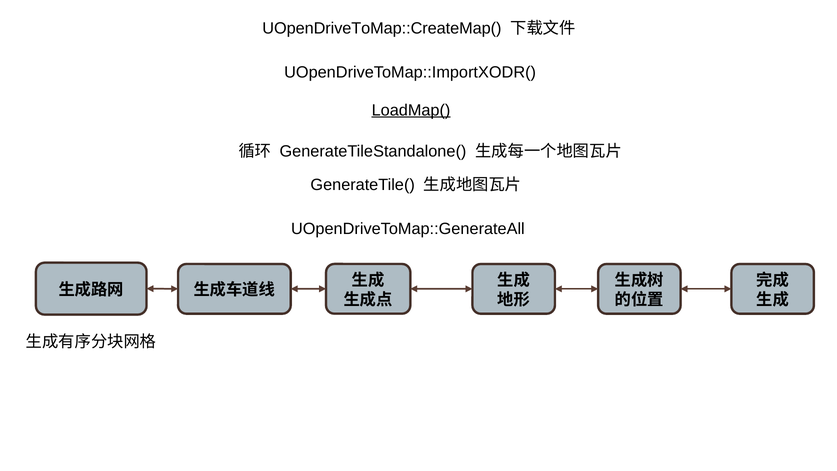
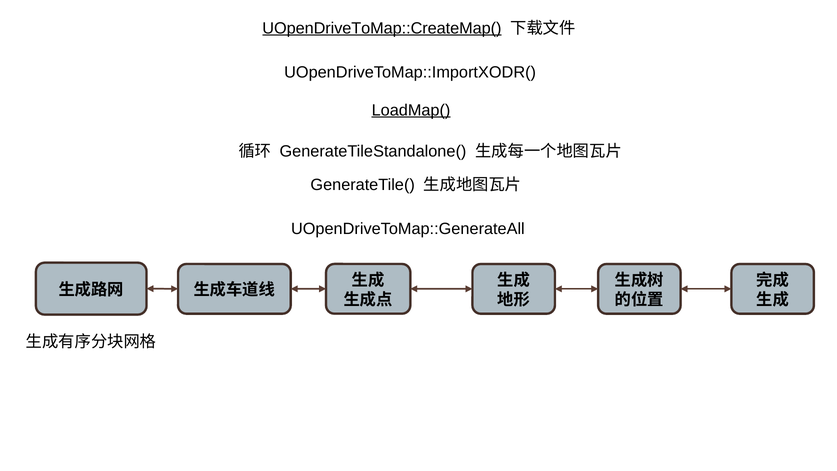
UOpenDriveToMap::CreateMap( underline: none -> present (382, 28)
